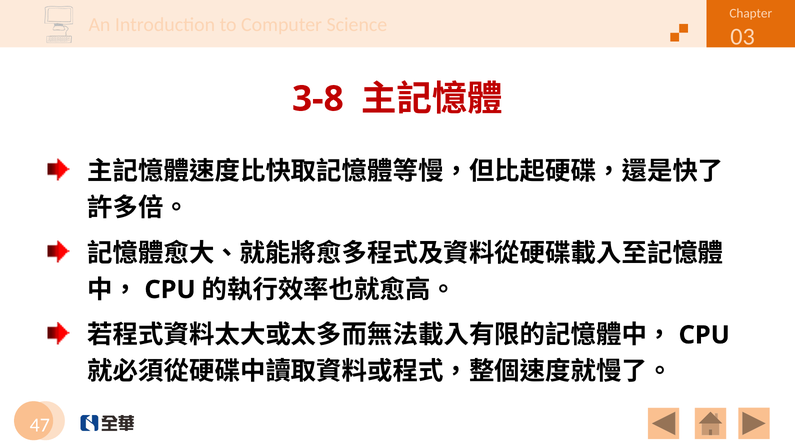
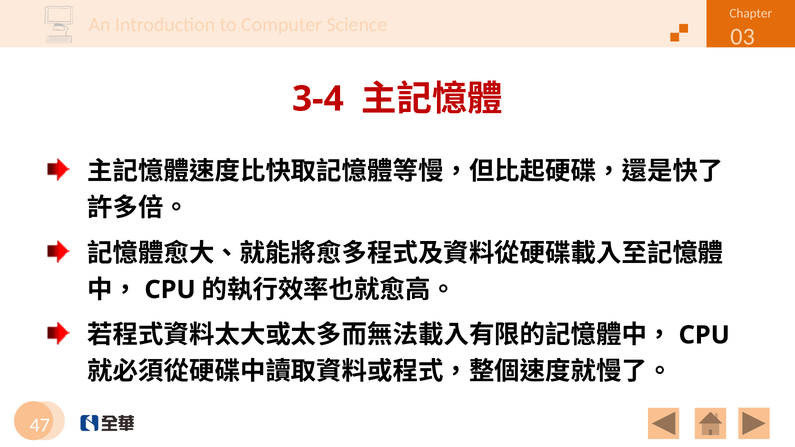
3-8: 3-8 -> 3-4 (318, 99)
